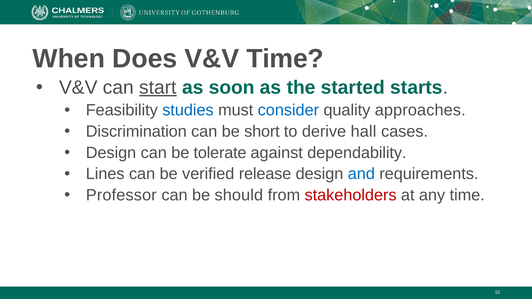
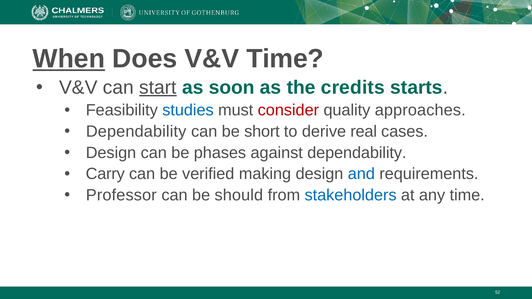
When underline: none -> present (69, 59)
started: started -> credits (353, 88)
consider colour: blue -> red (288, 110)
Discrimination: Discrimination -> Dependability (136, 132)
hall: hall -> real (364, 132)
tolerate: tolerate -> phases (220, 153)
Lines: Lines -> Carry (105, 174)
release: release -> making (265, 174)
stakeholders colour: red -> blue (351, 195)
